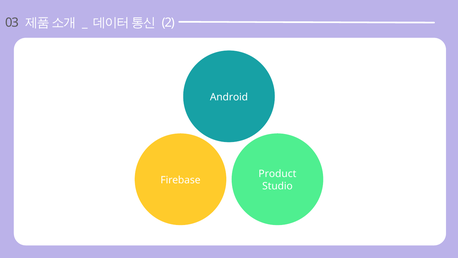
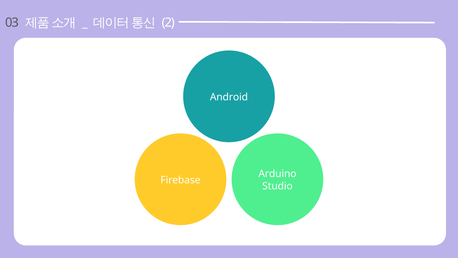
Product: Product -> Arduino (277, 174)
